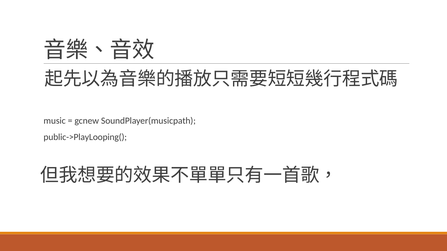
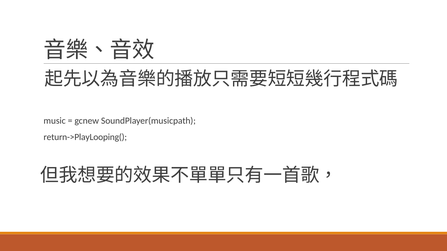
public->PlayLooping(: public->PlayLooping( -> return->PlayLooping( (85, 137)
